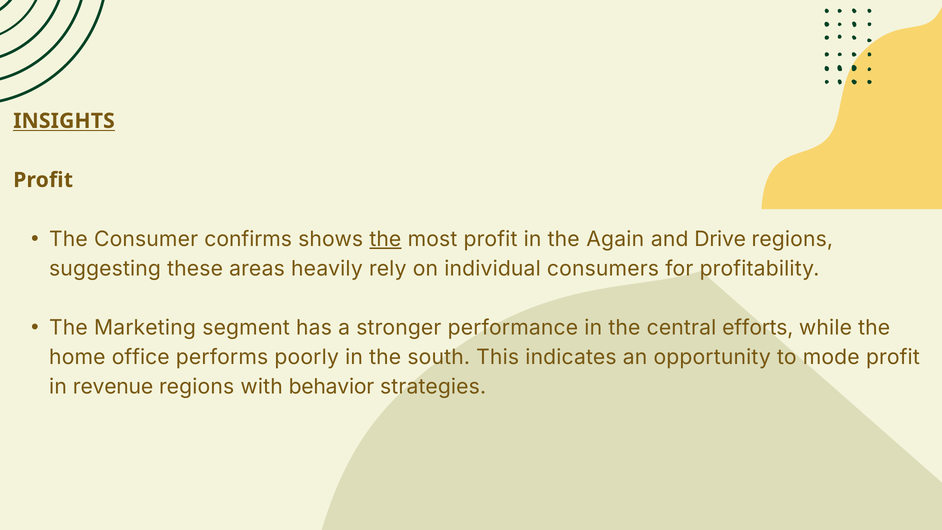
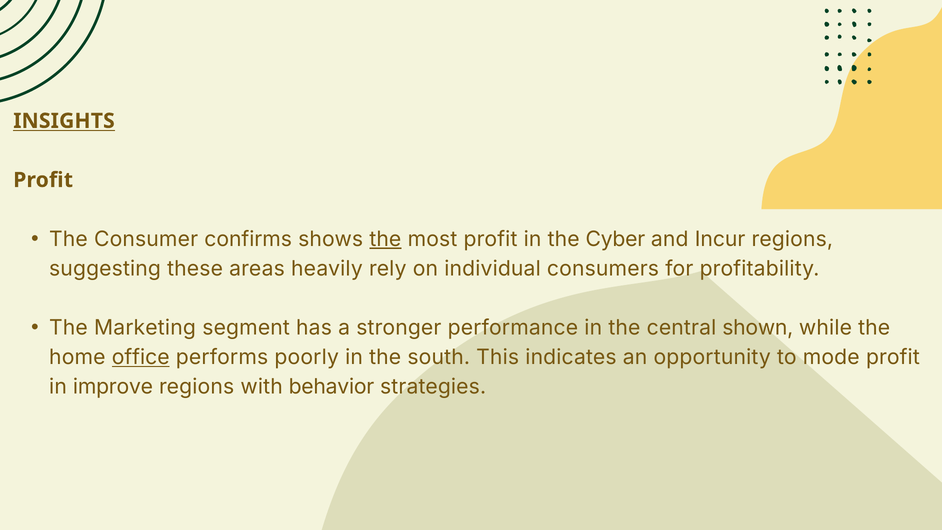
Again: Again -> Cyber (615, 239)
Drive: Drive -> Incur (720, 239)
efforts: efforts -> shown (758, 328)
office underline: none -> present (141, 357)
revenue: revenue -> improve (113, 387)
